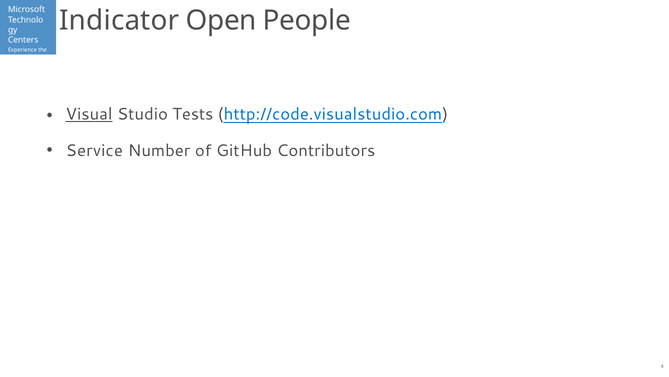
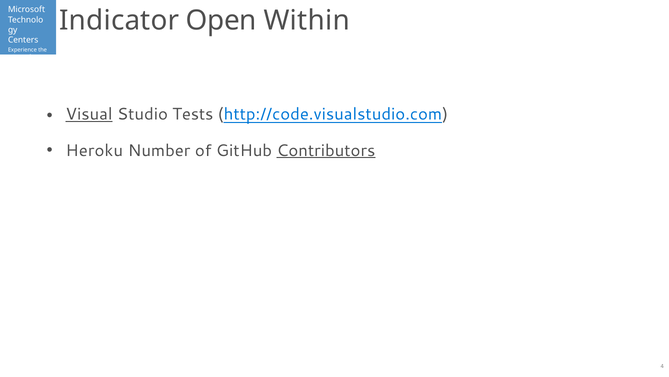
People: People -> Within (307, 20)
Service: Service -> Heroku (94, 150)
Contributors underline: none -> present (326, 150)
